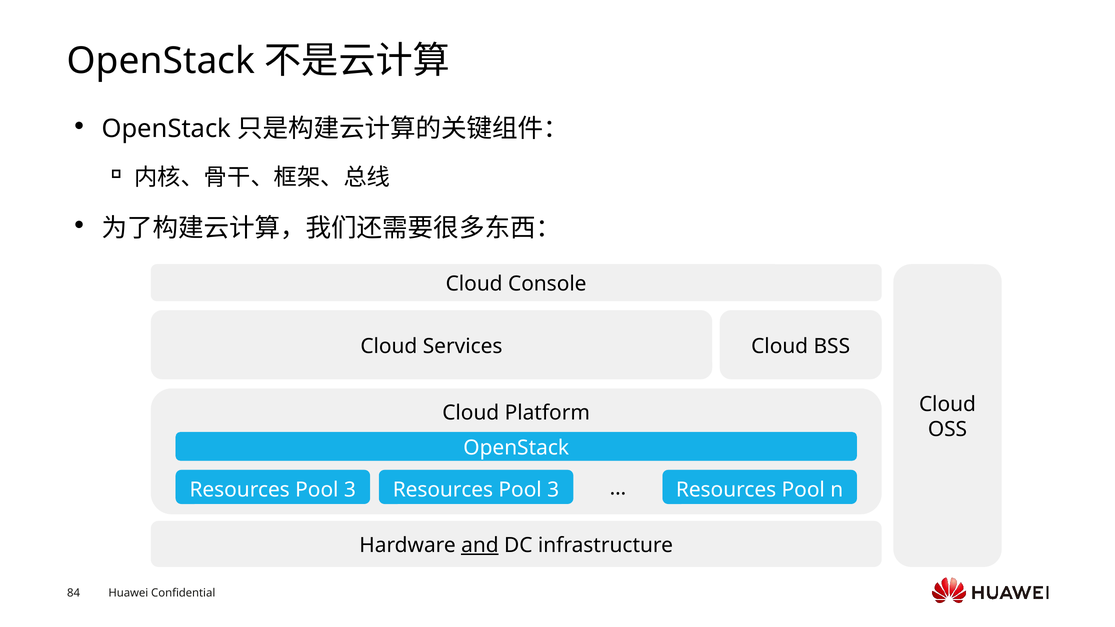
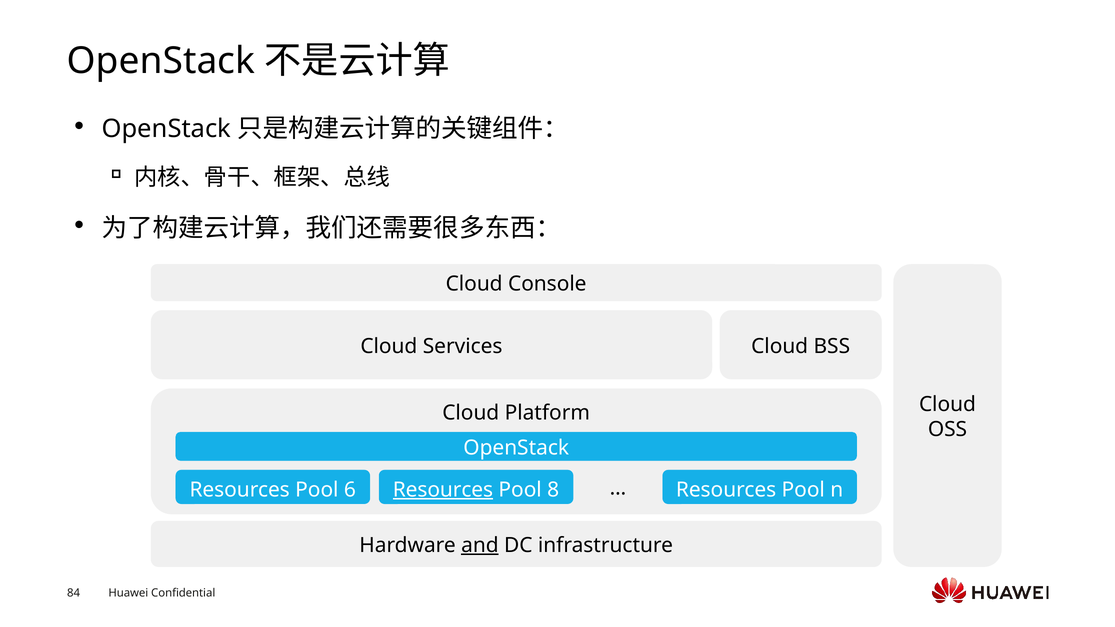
3: 3 -> 6 (350, 490)
Resources underline: none -> present (443, 490)
3: 3 -> 8 (553, 490)
